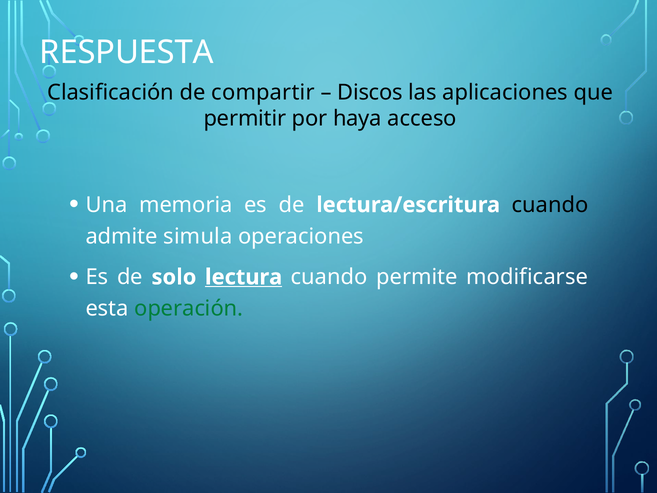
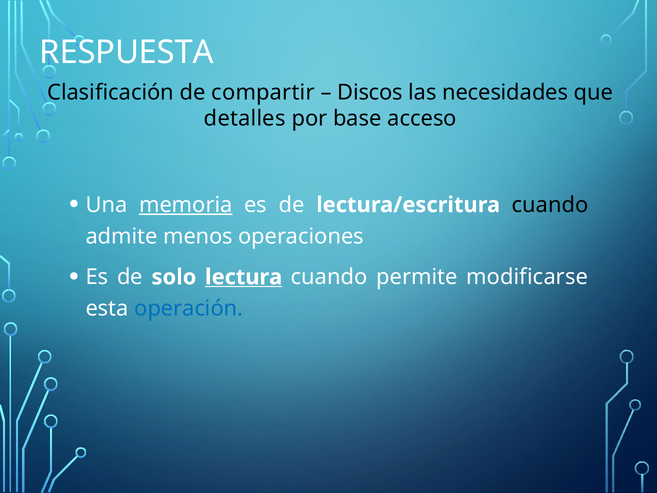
aplicaciones: aplicaciones -> necesidades (505, 92)
permitir: permitir -> detalles (245, 119)
haya: haya -> base (357, 119)
memoria underline: none -> present (186, 205)
simula: simula -> menos (198, 236)
operación colour: green -> blue (189, 309)
